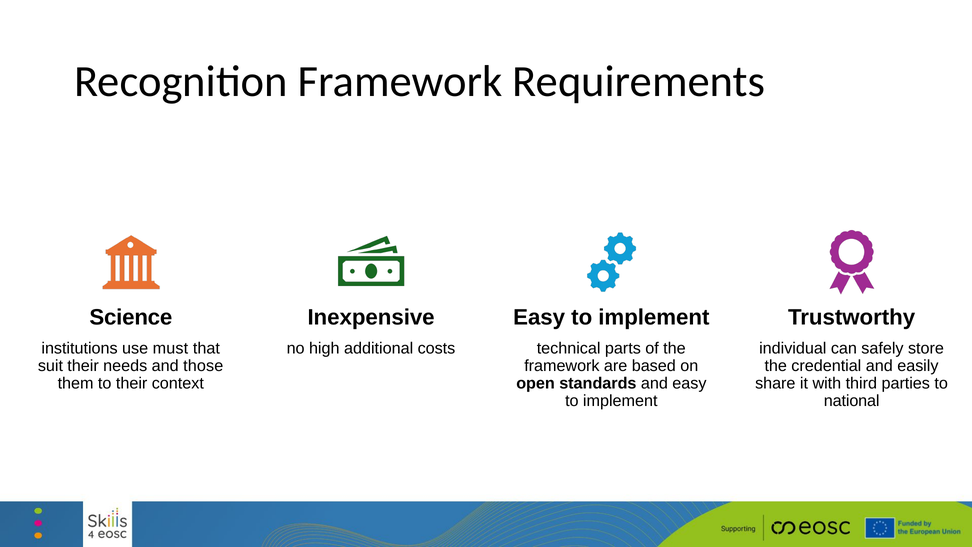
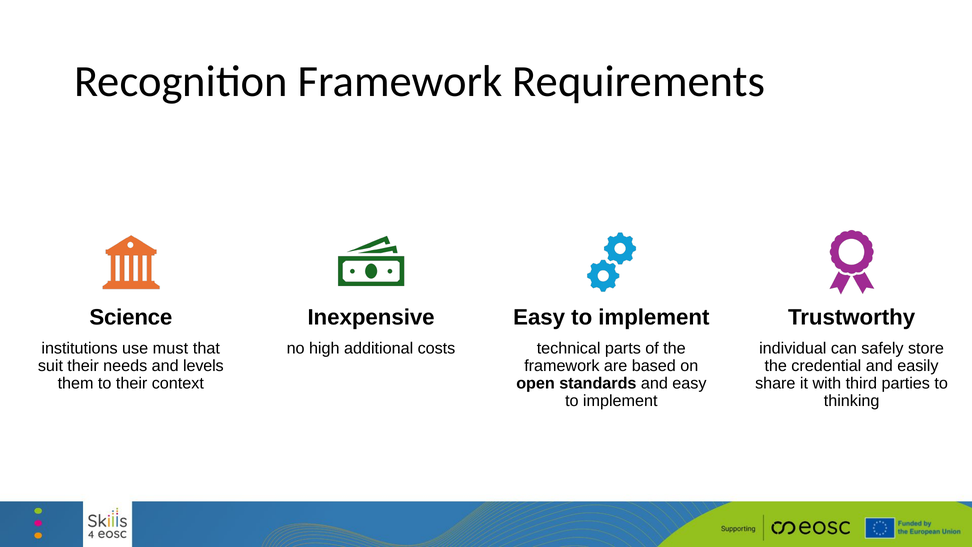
those: those -> levels (203, 366)
national: national -> thinking (852, 401)
